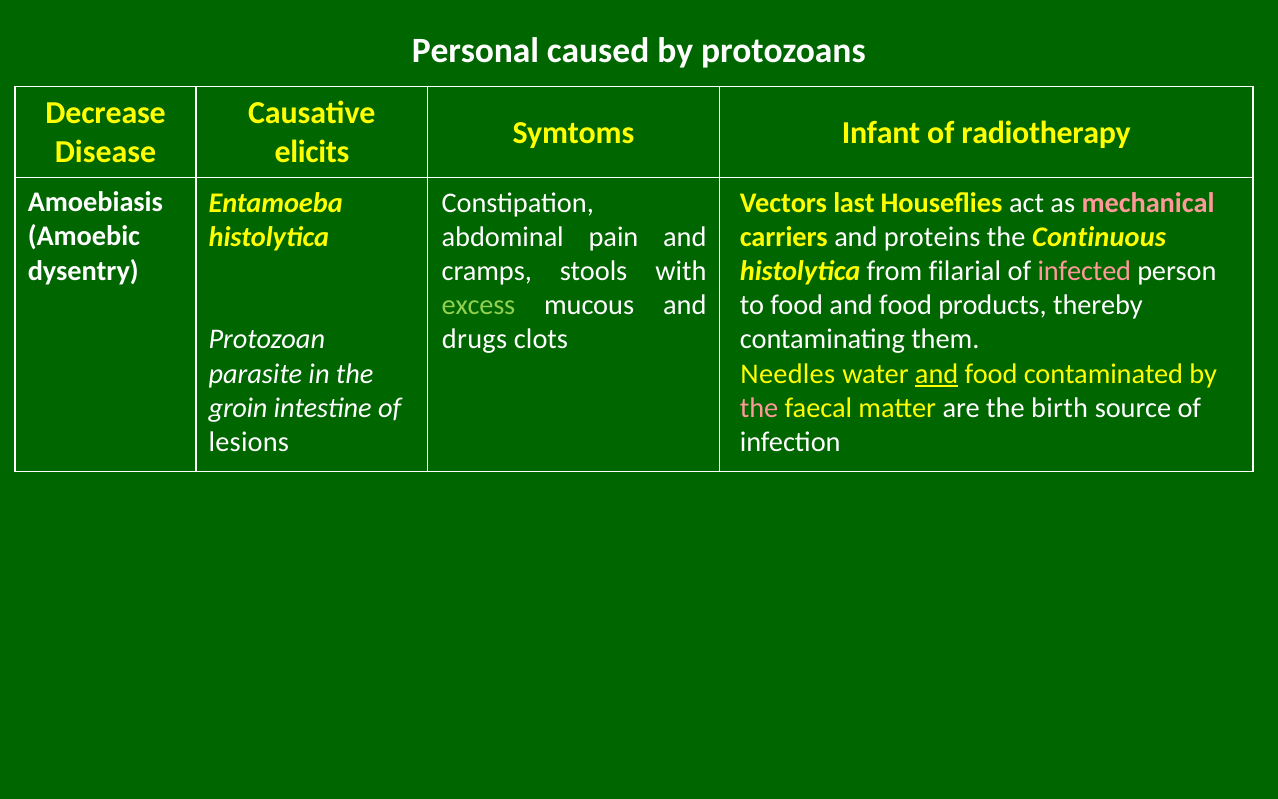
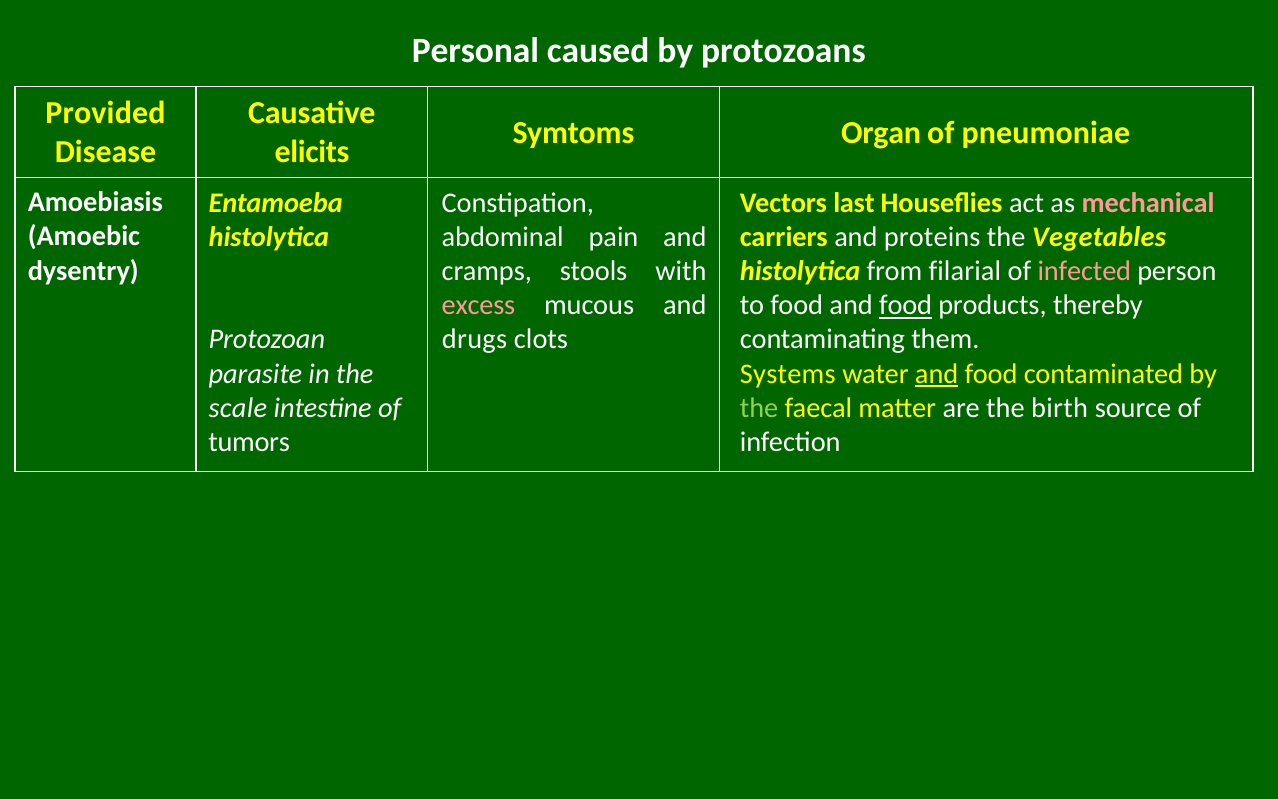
Decrease: Decrease -> Provided (105, 113)
Infant: Infant -> Organ (881, 133)
radiotherapy: radiotherapy -> pneumoniae (1046, 133)
Continuous: Continuous -> Vegetables (1099, 237)
food underline: none -> present (906, 305)
excess colour: light green -> pink (479, 305)
Needles: Needles -> Systems (788, 374)
groin: groin -> scale (238, 408)
the colour: pink -> light green (759, 408)
lesions: lesions -> tumors (249, 442)
